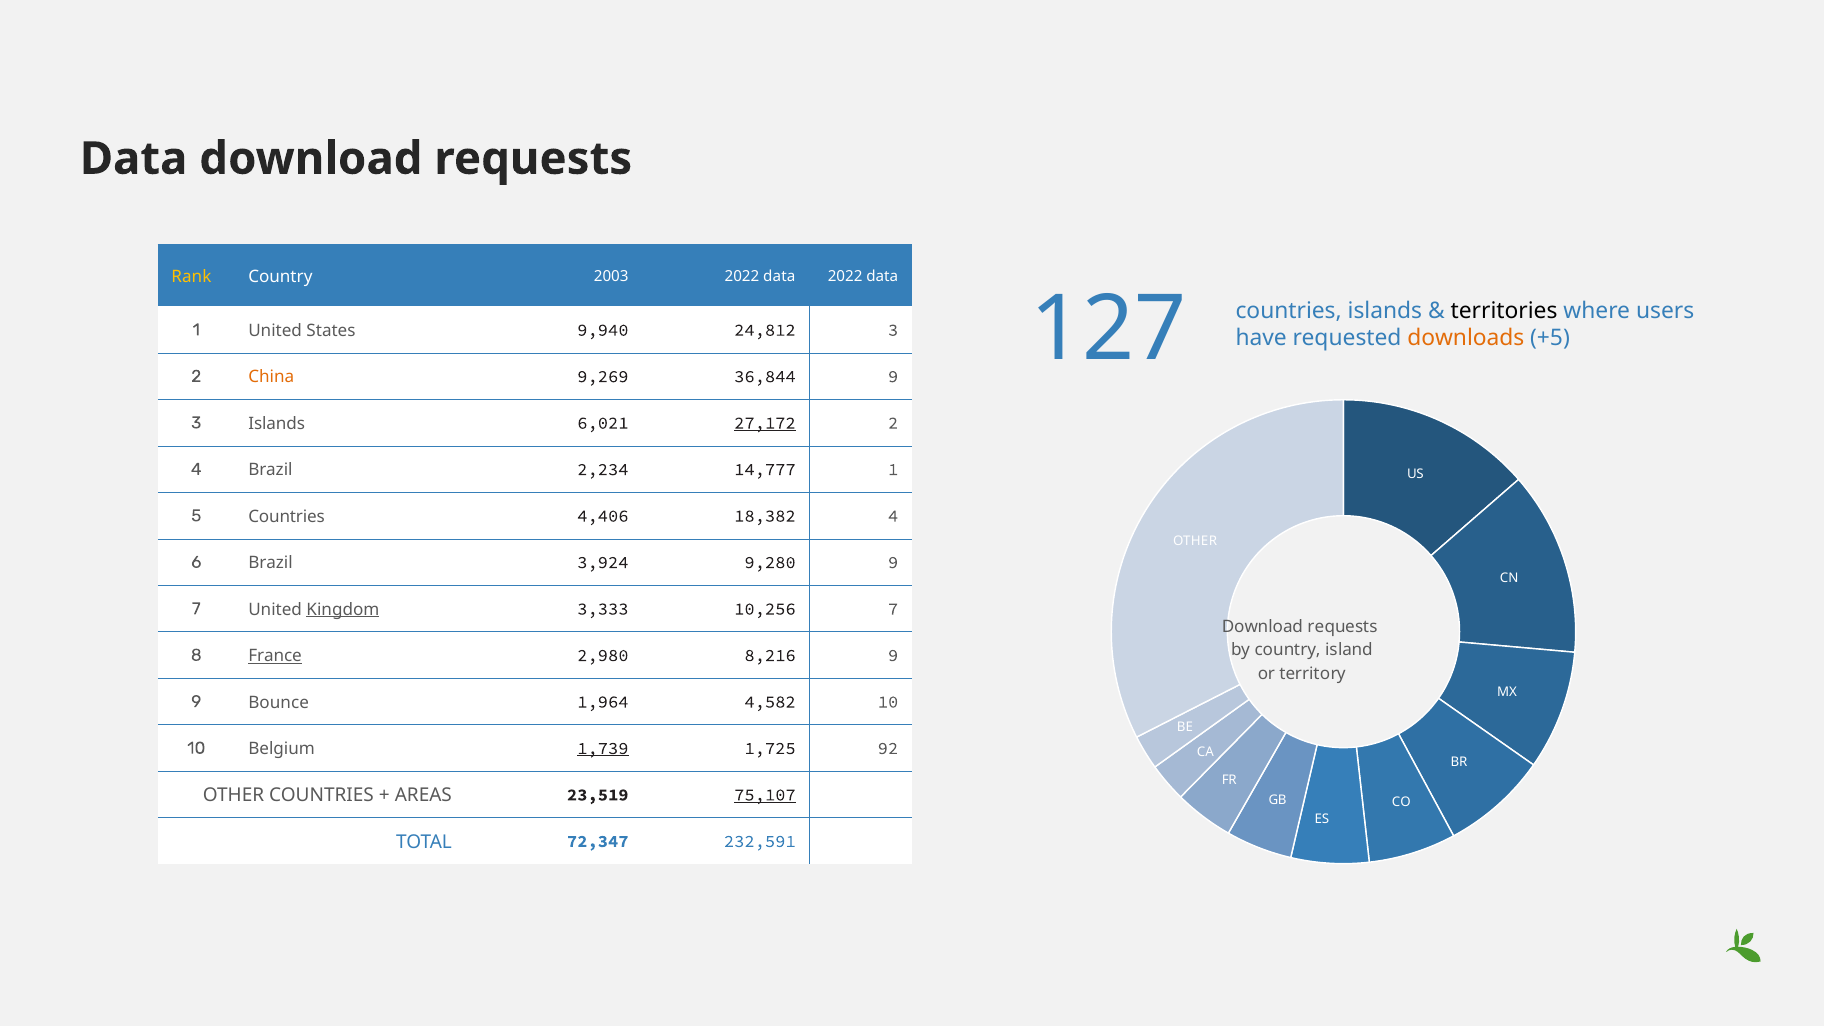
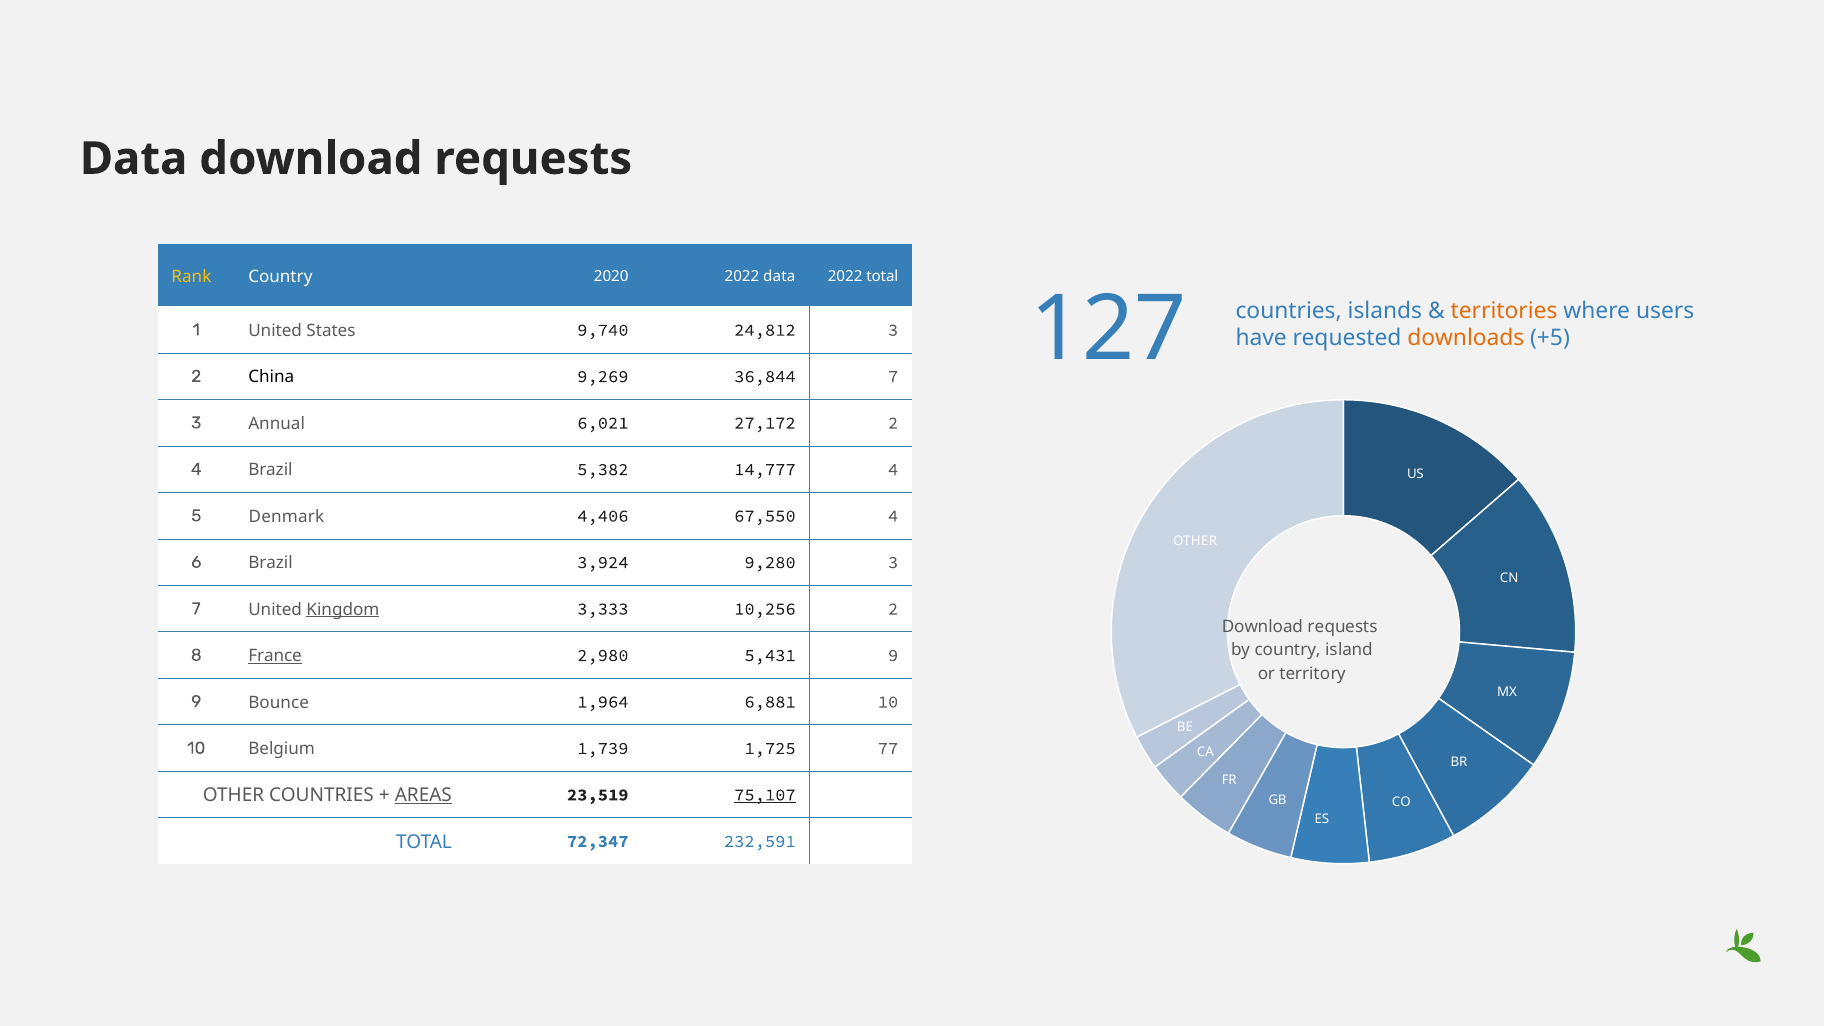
2003: 2003 -> 2020 (611, 276)
data: data -> total (882, 276)
territories colour: black -> orange (1504, 311)
9,940: 9,940 -> 9,740 (603, 330)
China colour: orange -> black (271, 377)
36,844 9: 9 -> 7 (893, 377)
3 Islands: Islands -> Annual (277, 424)
27,172 underline: present -> none (765, 423)
2,234: 2,234 -> 5,382 (603, 469)
14,777 1: 1 -> 4 (893, 469)
5 Countries: Countries -> Denmark (286, 516)
18,382: 18,382 -> 67,550 (765, 516)
9,280 9: 9 -> 3 (893, 562)
10,256 7: 7 -> 2 (893, 609)
8,216: 8,216 -> 5,431 (770, 655)
4,582: 4,582 -> 6,881 (770, 702)
1,739 underline: present -> none (603, 748)
92: 92 -> 77 (888, 748)
AREAS underline: none -> present (423, 796)
